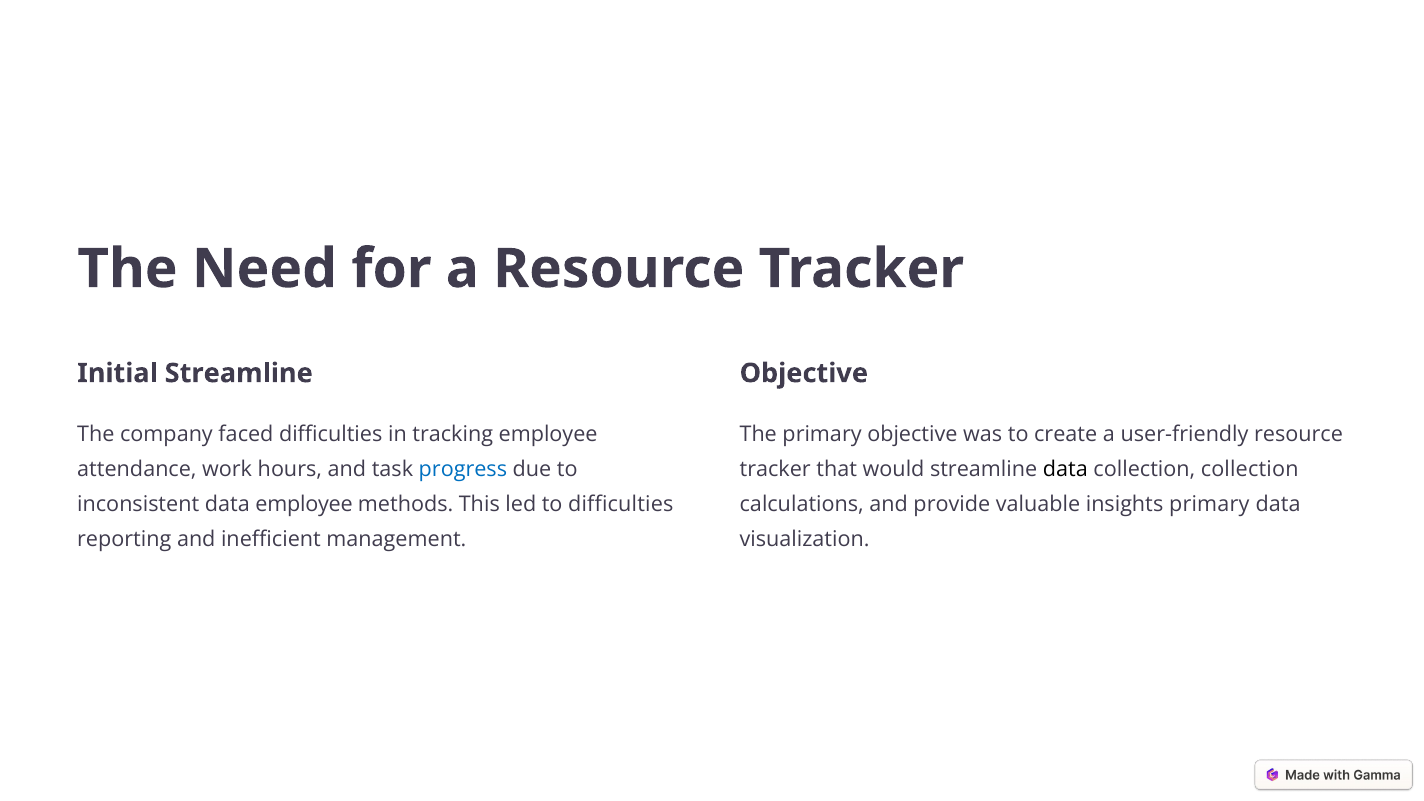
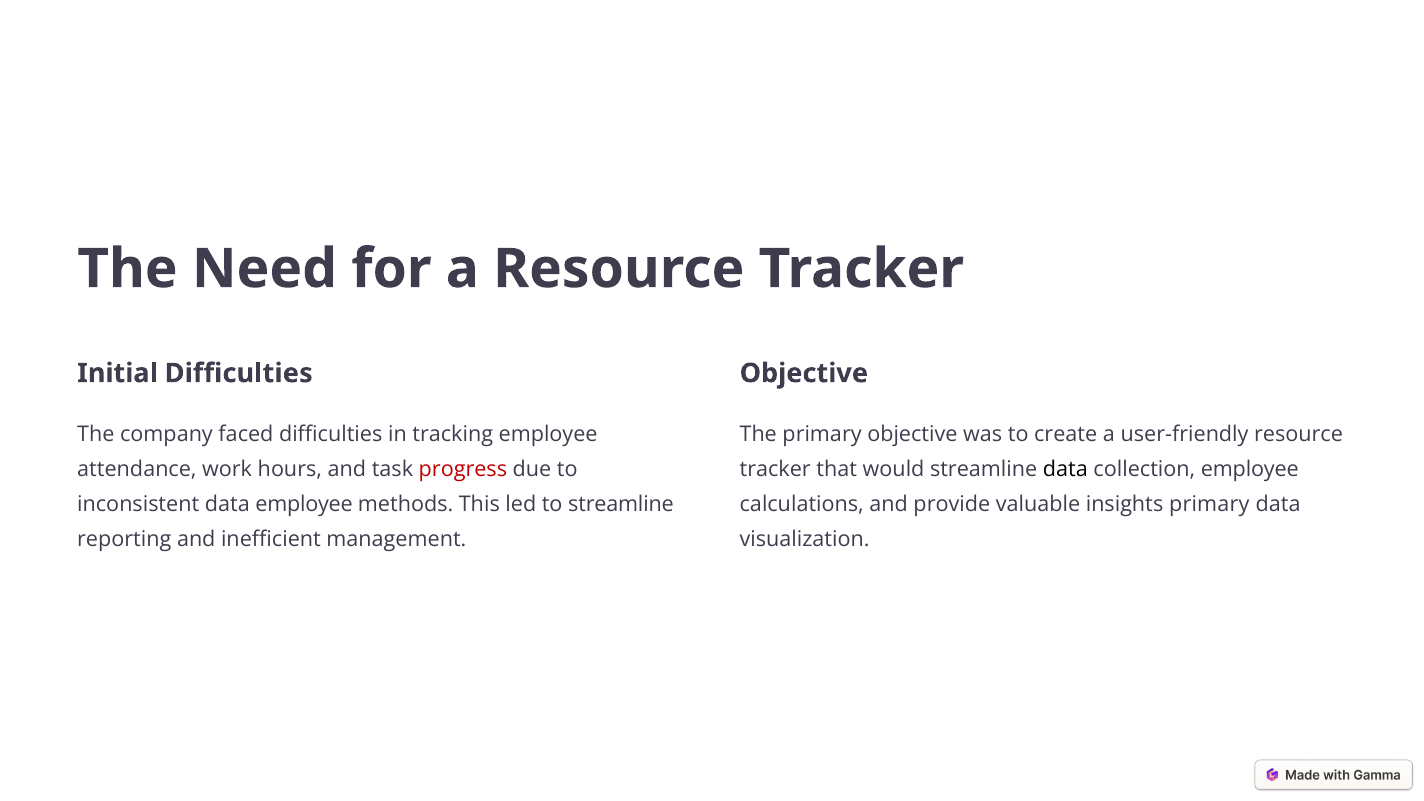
Initial Streamline: Streamline -> Difficulties (239, 373)
progress colour: blue -> red (463, 469)
collection collection: collection -> employee (1250, 469)
to difficulties: difficulties -> streamline (621, 504)
